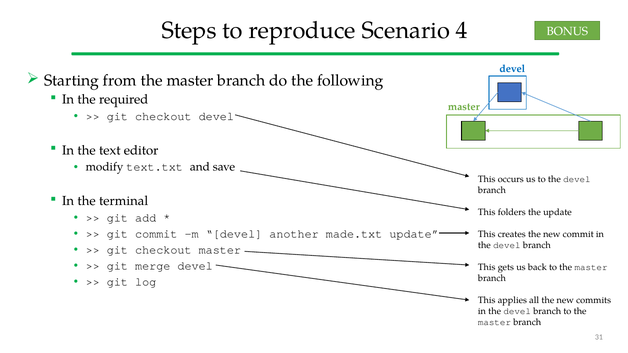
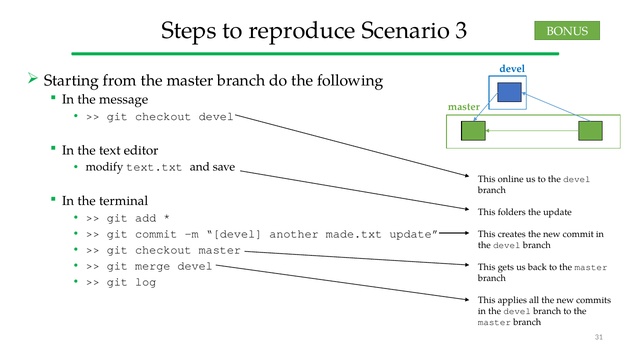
4: 4 -> 3 (462, 30)
required: required -> message (124, 100)
occurs: occurs -> online (511, 179)
